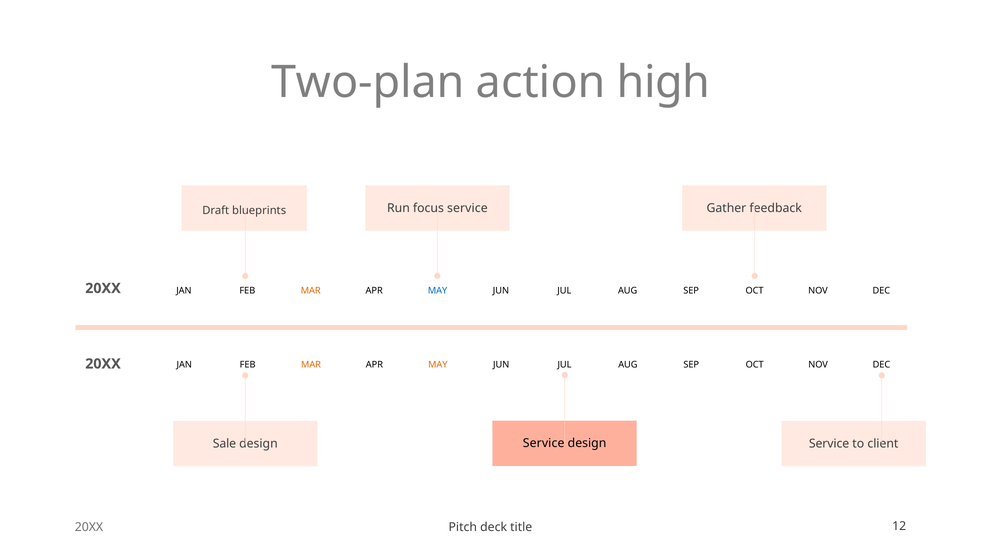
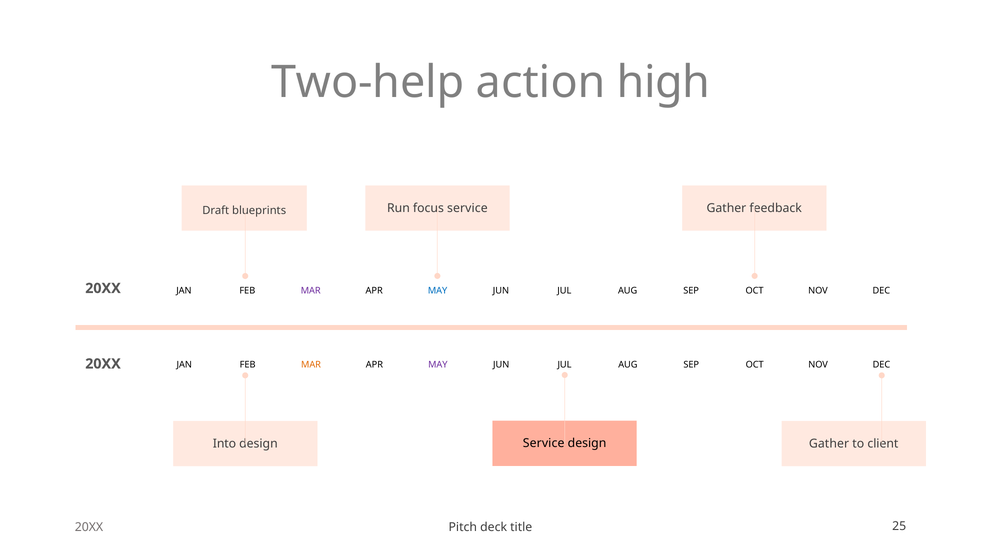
Two-plan: Two-plan -> Two-help (368, 82)
MAR colour: orange -> purple (311, 290)
MAY colour: orange -> purple (438, 365)
Sale: Sale -> Into (224, 443)
Service: Service -> Gather (829, 443)
12: 12 -> 25 (899, 526)
